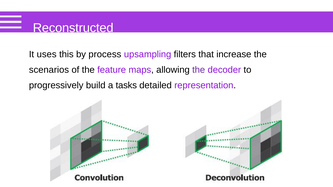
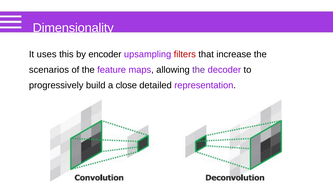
Reconstructed: Reconstructed -> Dimensionality (73, 28)
process: process -> encoder (105, 54)
filters colour: black -> red (185, 54)
tasks: tasks -> close (126, 85)
